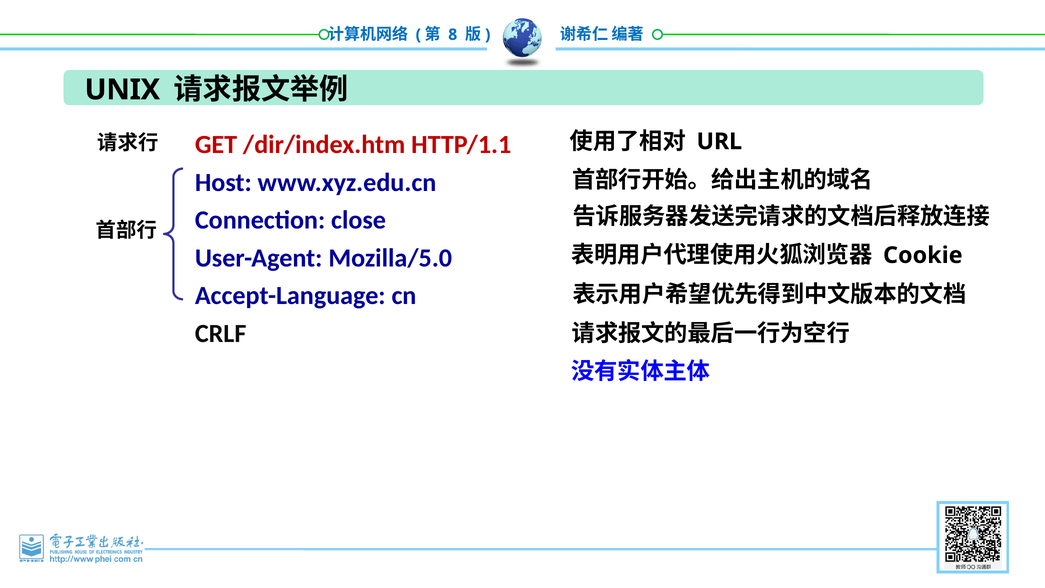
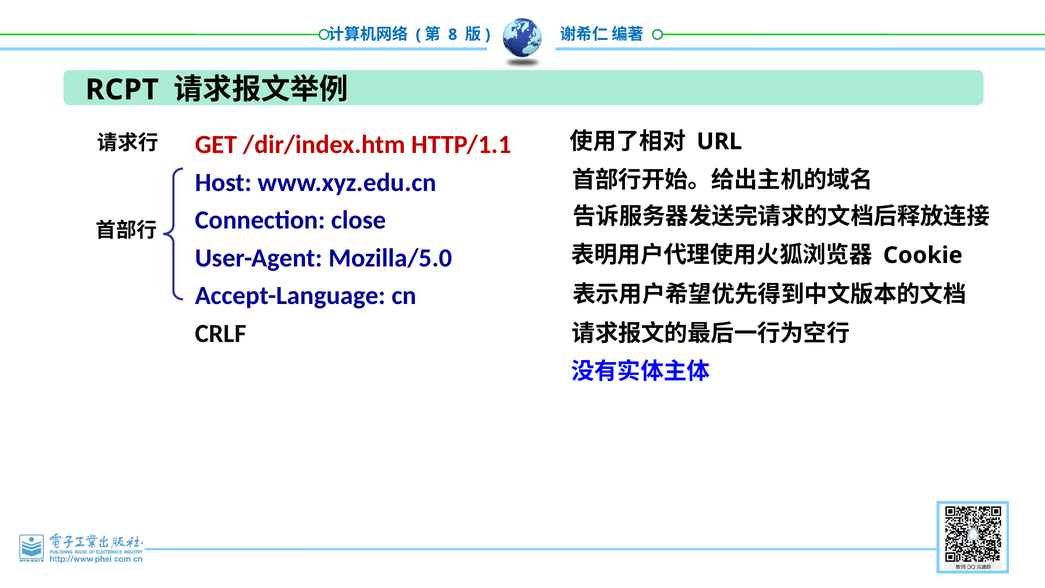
UNIX: UNIX -> RCPT (122, 90)
